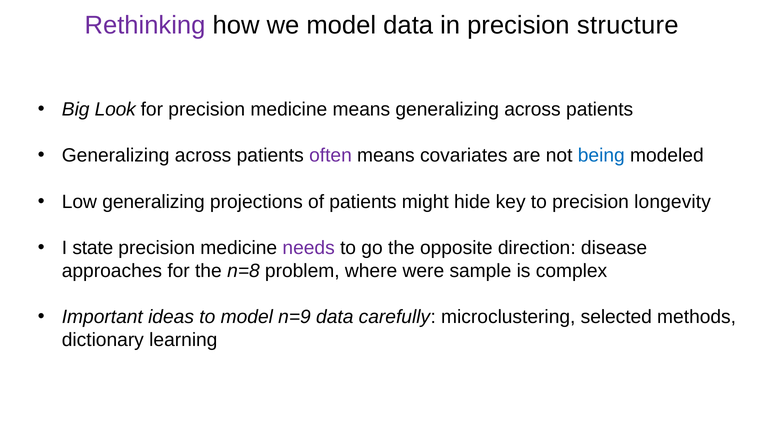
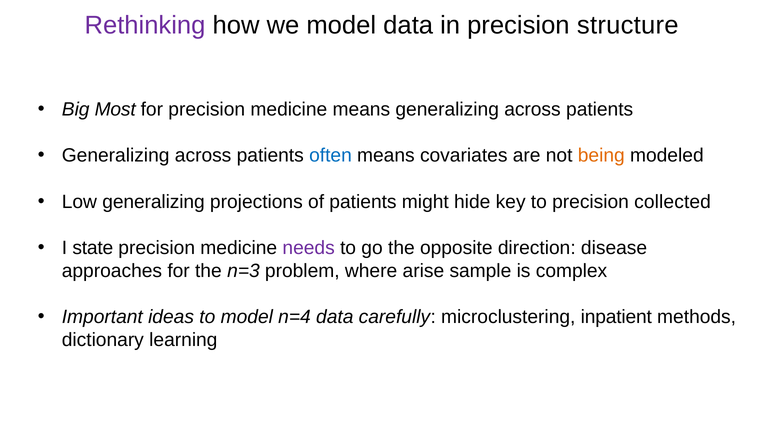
Look: Look -> Most (115, 110)
often colour: purple -> blue (330, 156)
being colour: blue -> orange (601, 156)
longevity: longevity -> collected (673, 202)
n=8: n=8 -> n=3 (243, 271)
were: were -> arise (423, 271)
n=9: n=9 -> n=4 (294, 317)
selected: selected -> inpatient (616, 317)
